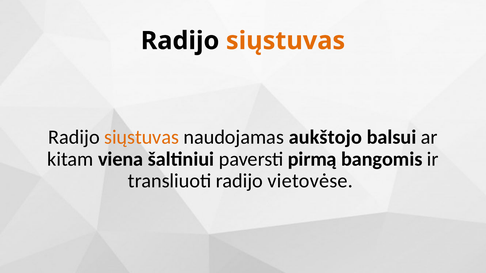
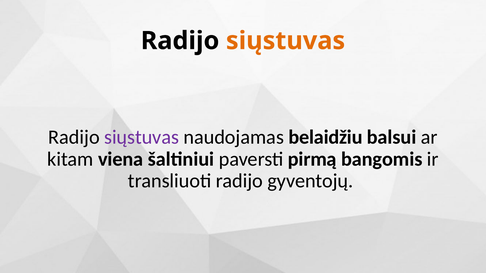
siųstuvas colour: orange -> purple (142, 137)
aukštojo: aukštojo -> belaidžiu (326, 137)
vietovėse: vietovėse -> gyventojų (310, 181)
